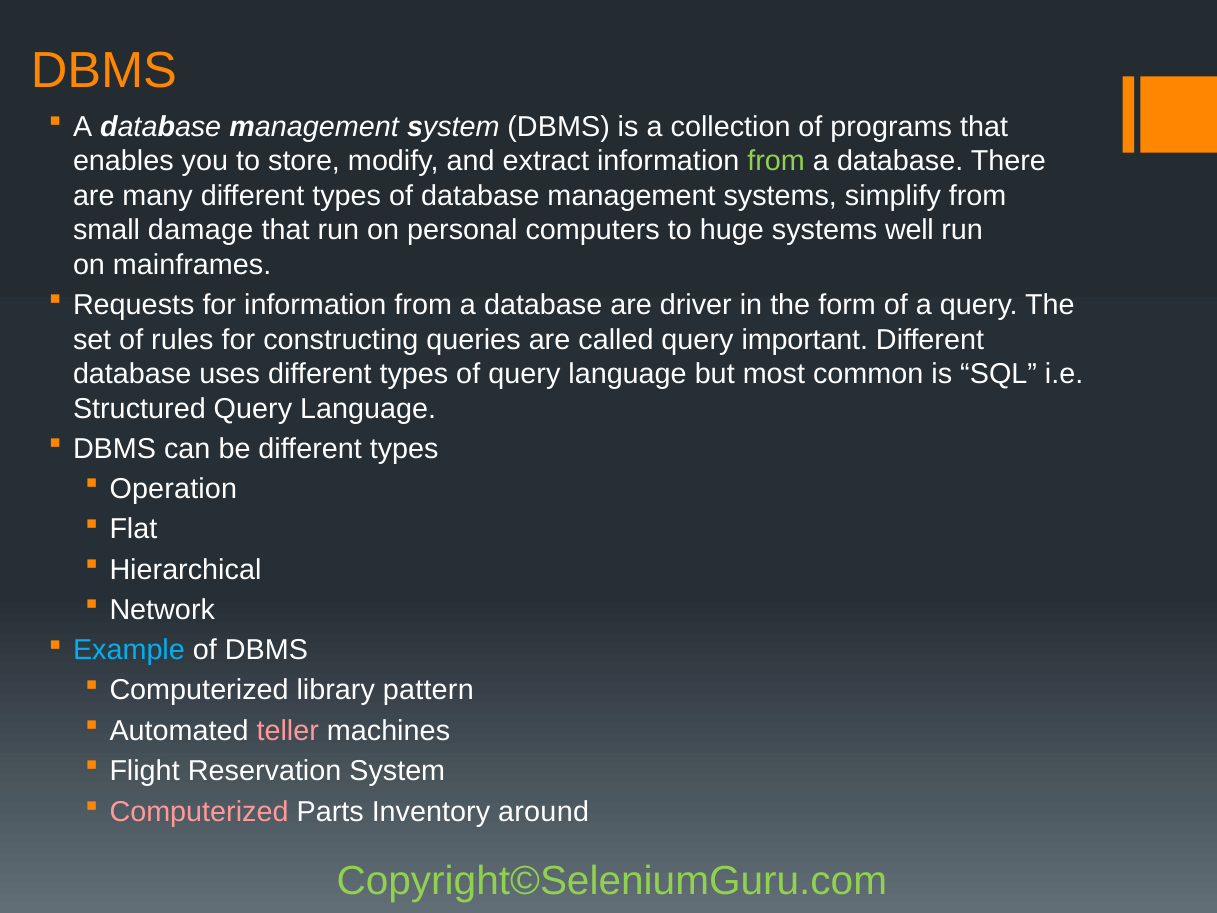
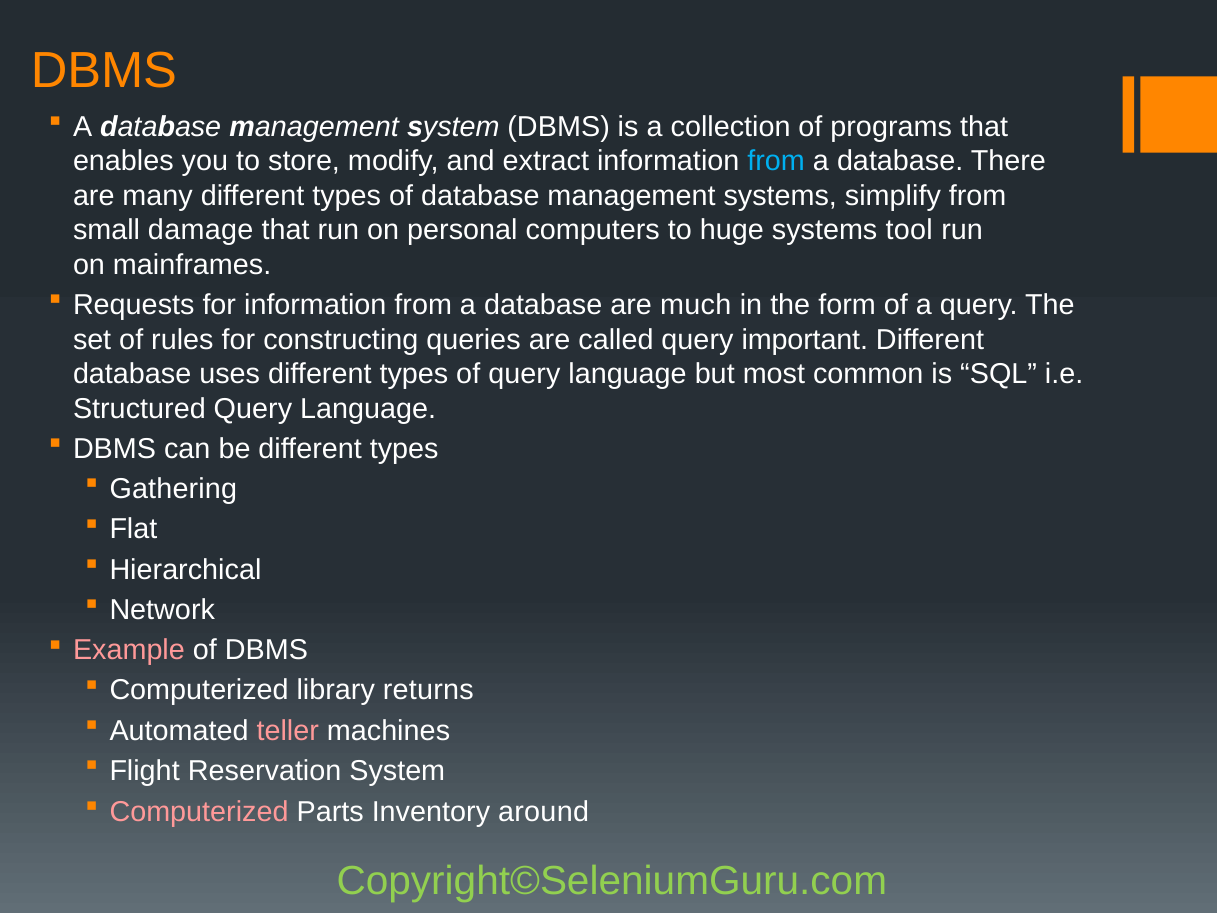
from colour: light green -> light blue (776, 161)
well: well -> tool (909, 230)
driver: driver -> much (696, 305)
Operation: Operation -> Gathering (173, 489)
Example colour: light blue -> pink (129, 650)
pattern: pattern -> returns (428, 690)
